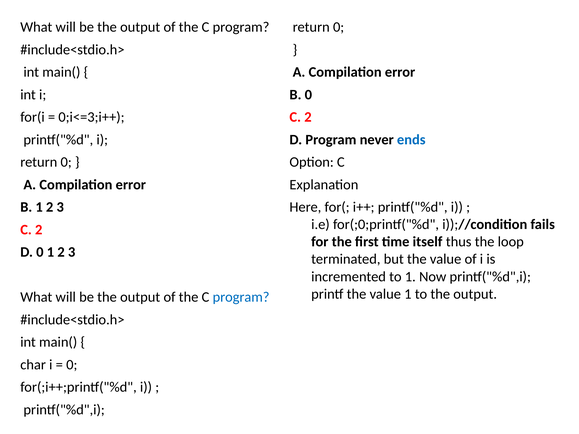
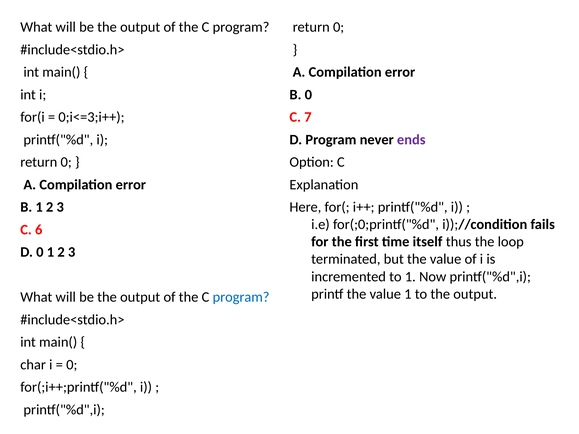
2: 2 -> 7 (308, 117)
ends colour: blue -> purple (411, 140)
2: 2 -> 6 (39, 230)
